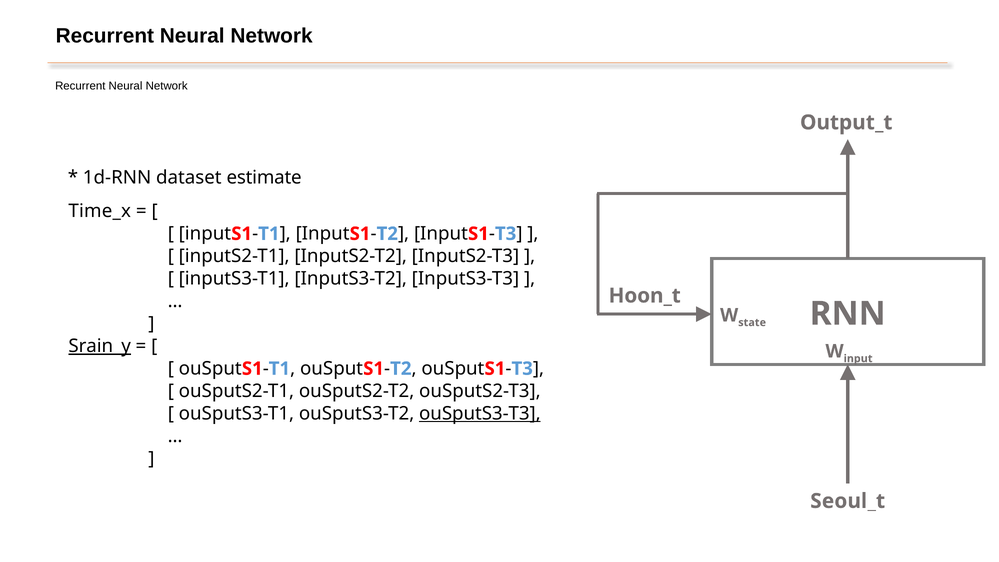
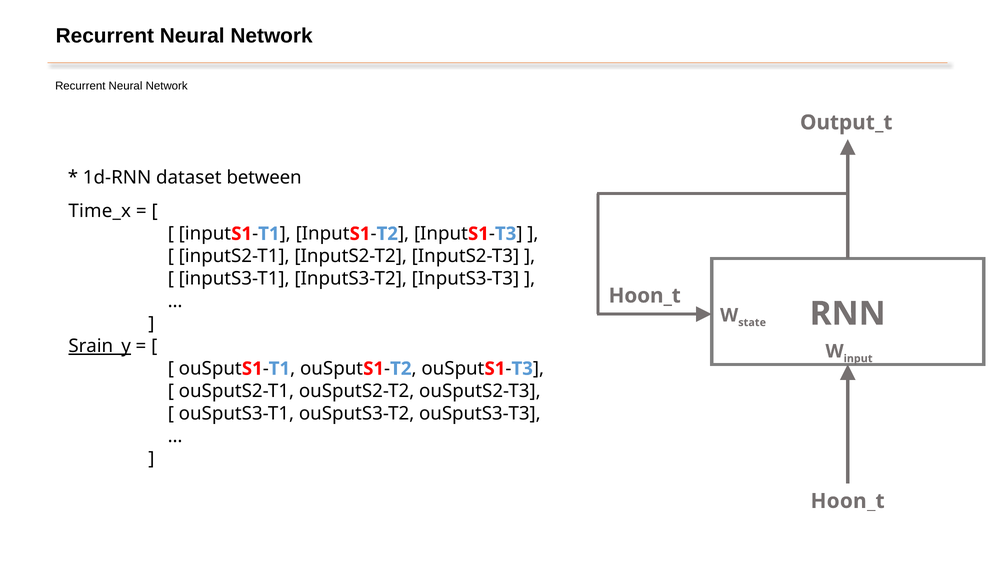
estimate: estimate -> between (264, 178)
ouSputS3-T3 underline: present -> none (480, 414)
Seoul_t: Seoul_t -> Hoon_t (848, 501)
